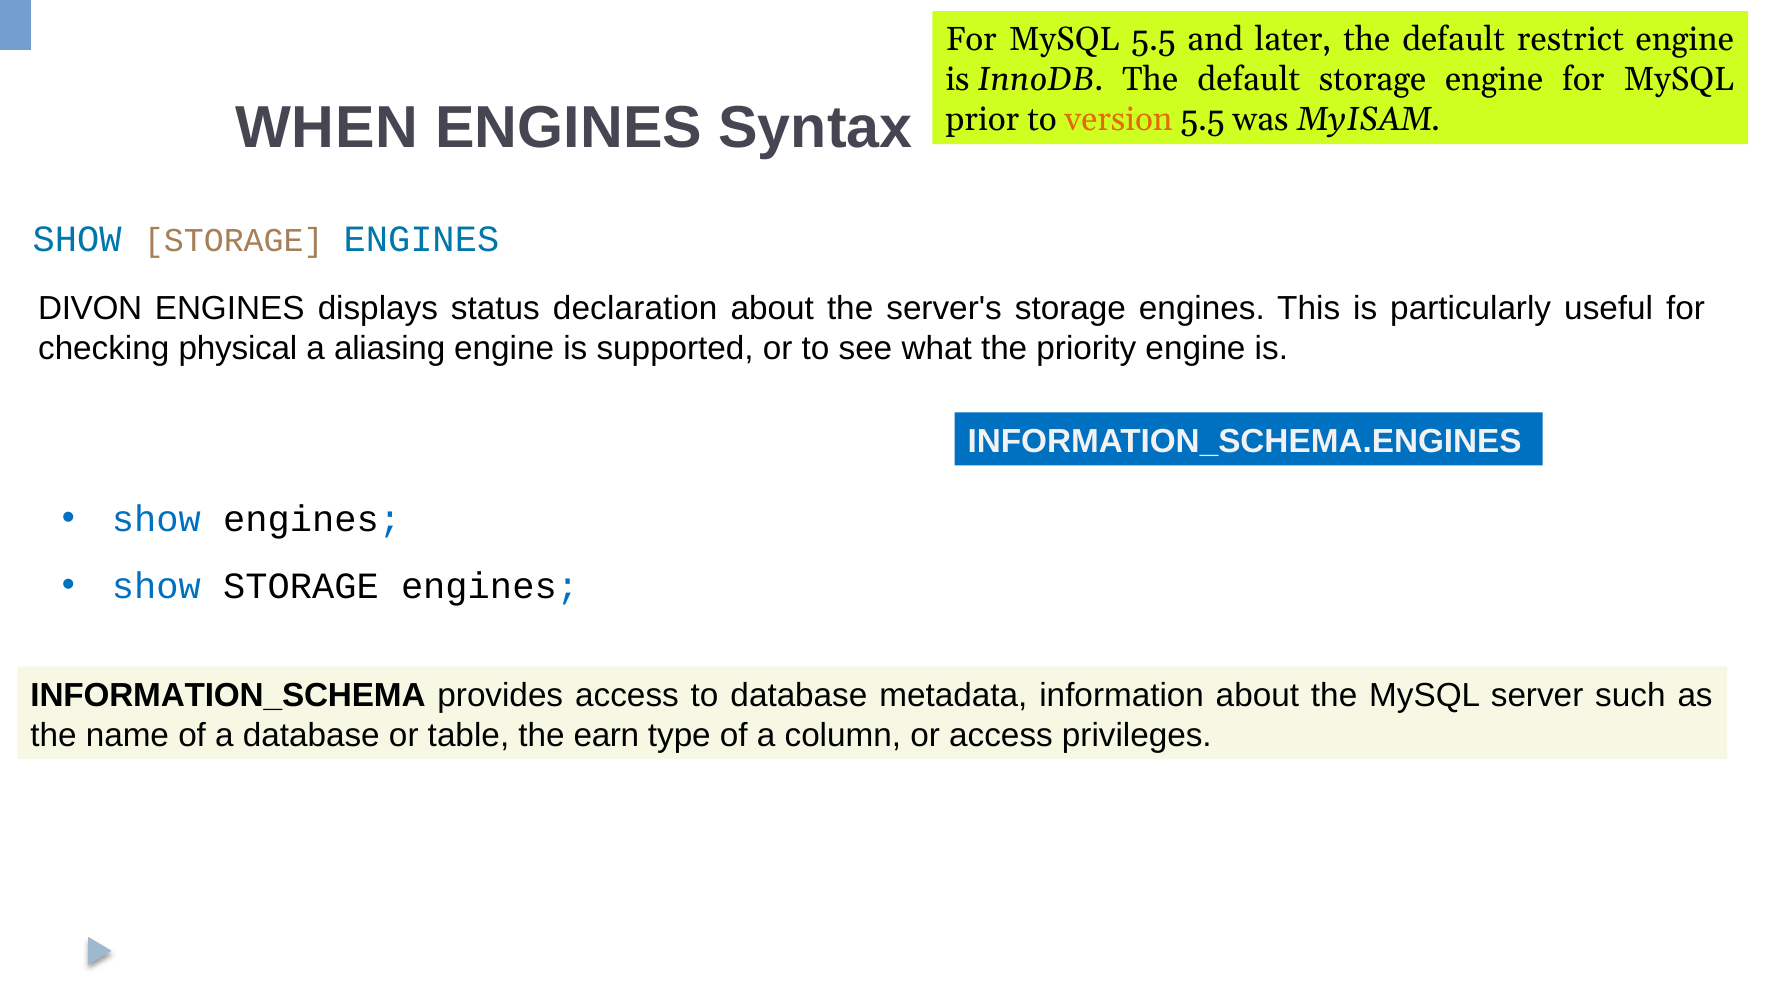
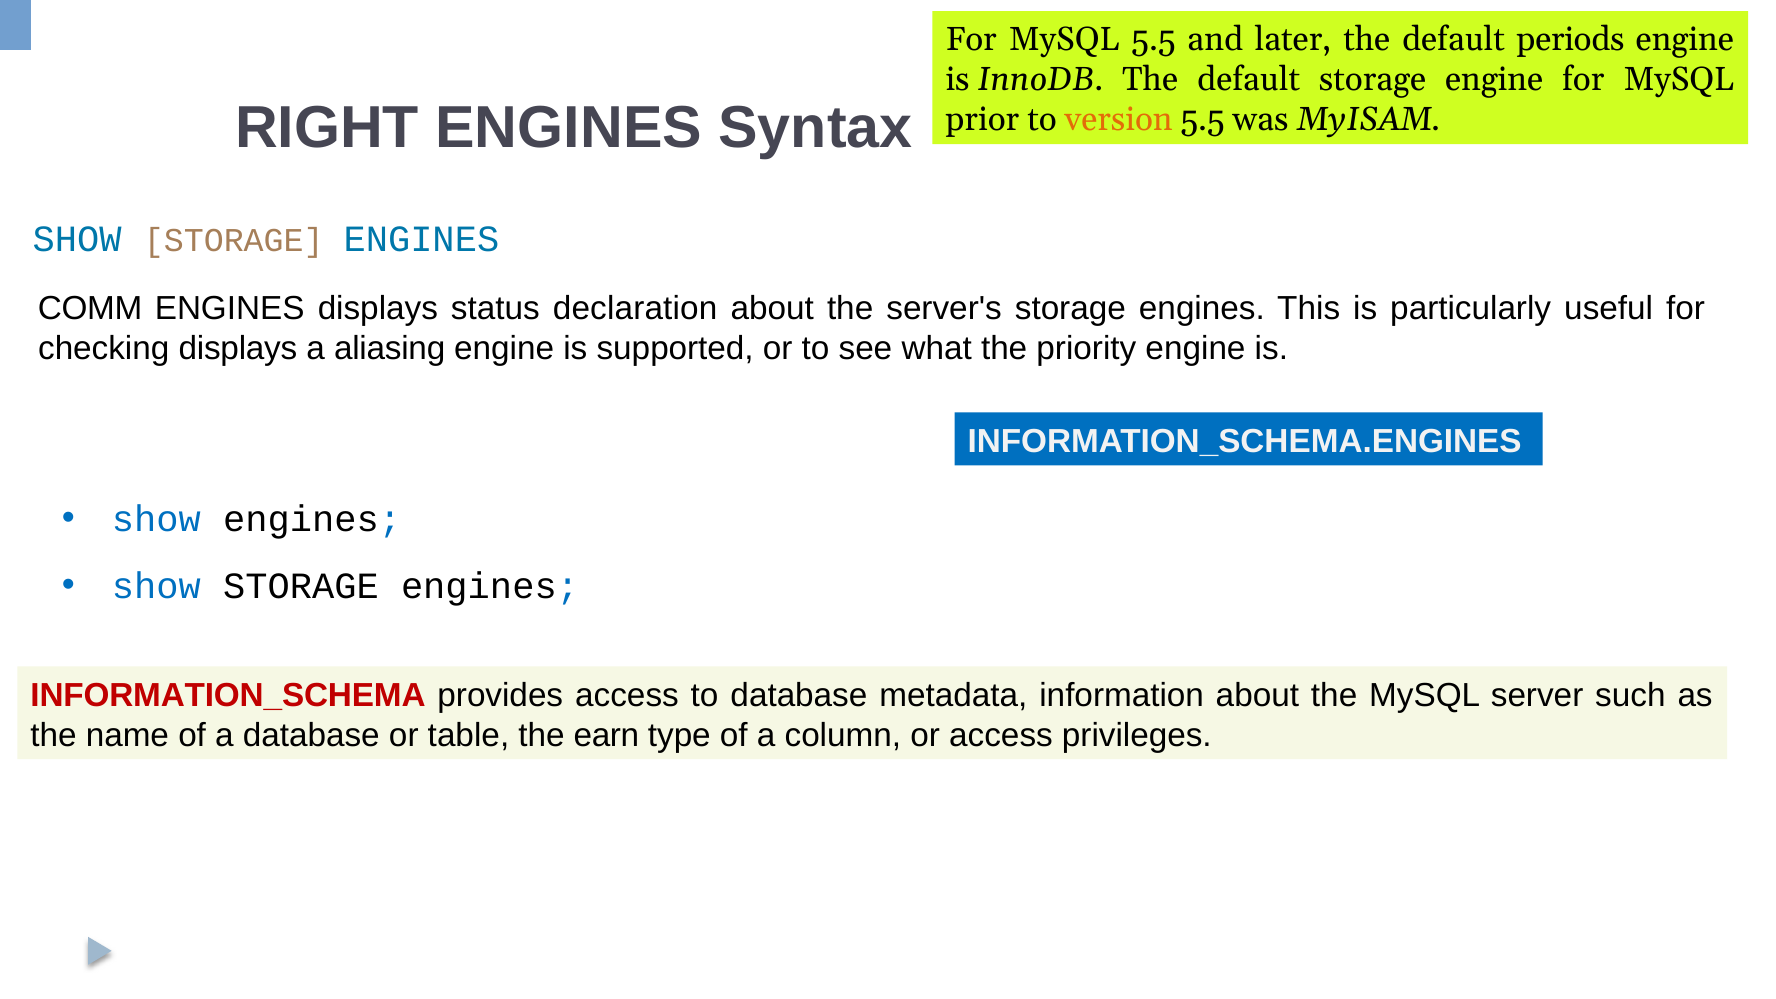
restrict: restrict -> periods (1571, 40)
WHEN: WHEN -> RIGHT (327, 128)
DIVON: DIVON -> COMM (90, 308)
checking physical: physical -> displays (238, 348)
INFORMATION_SCHEMA colour: black -> red (228, 695)
